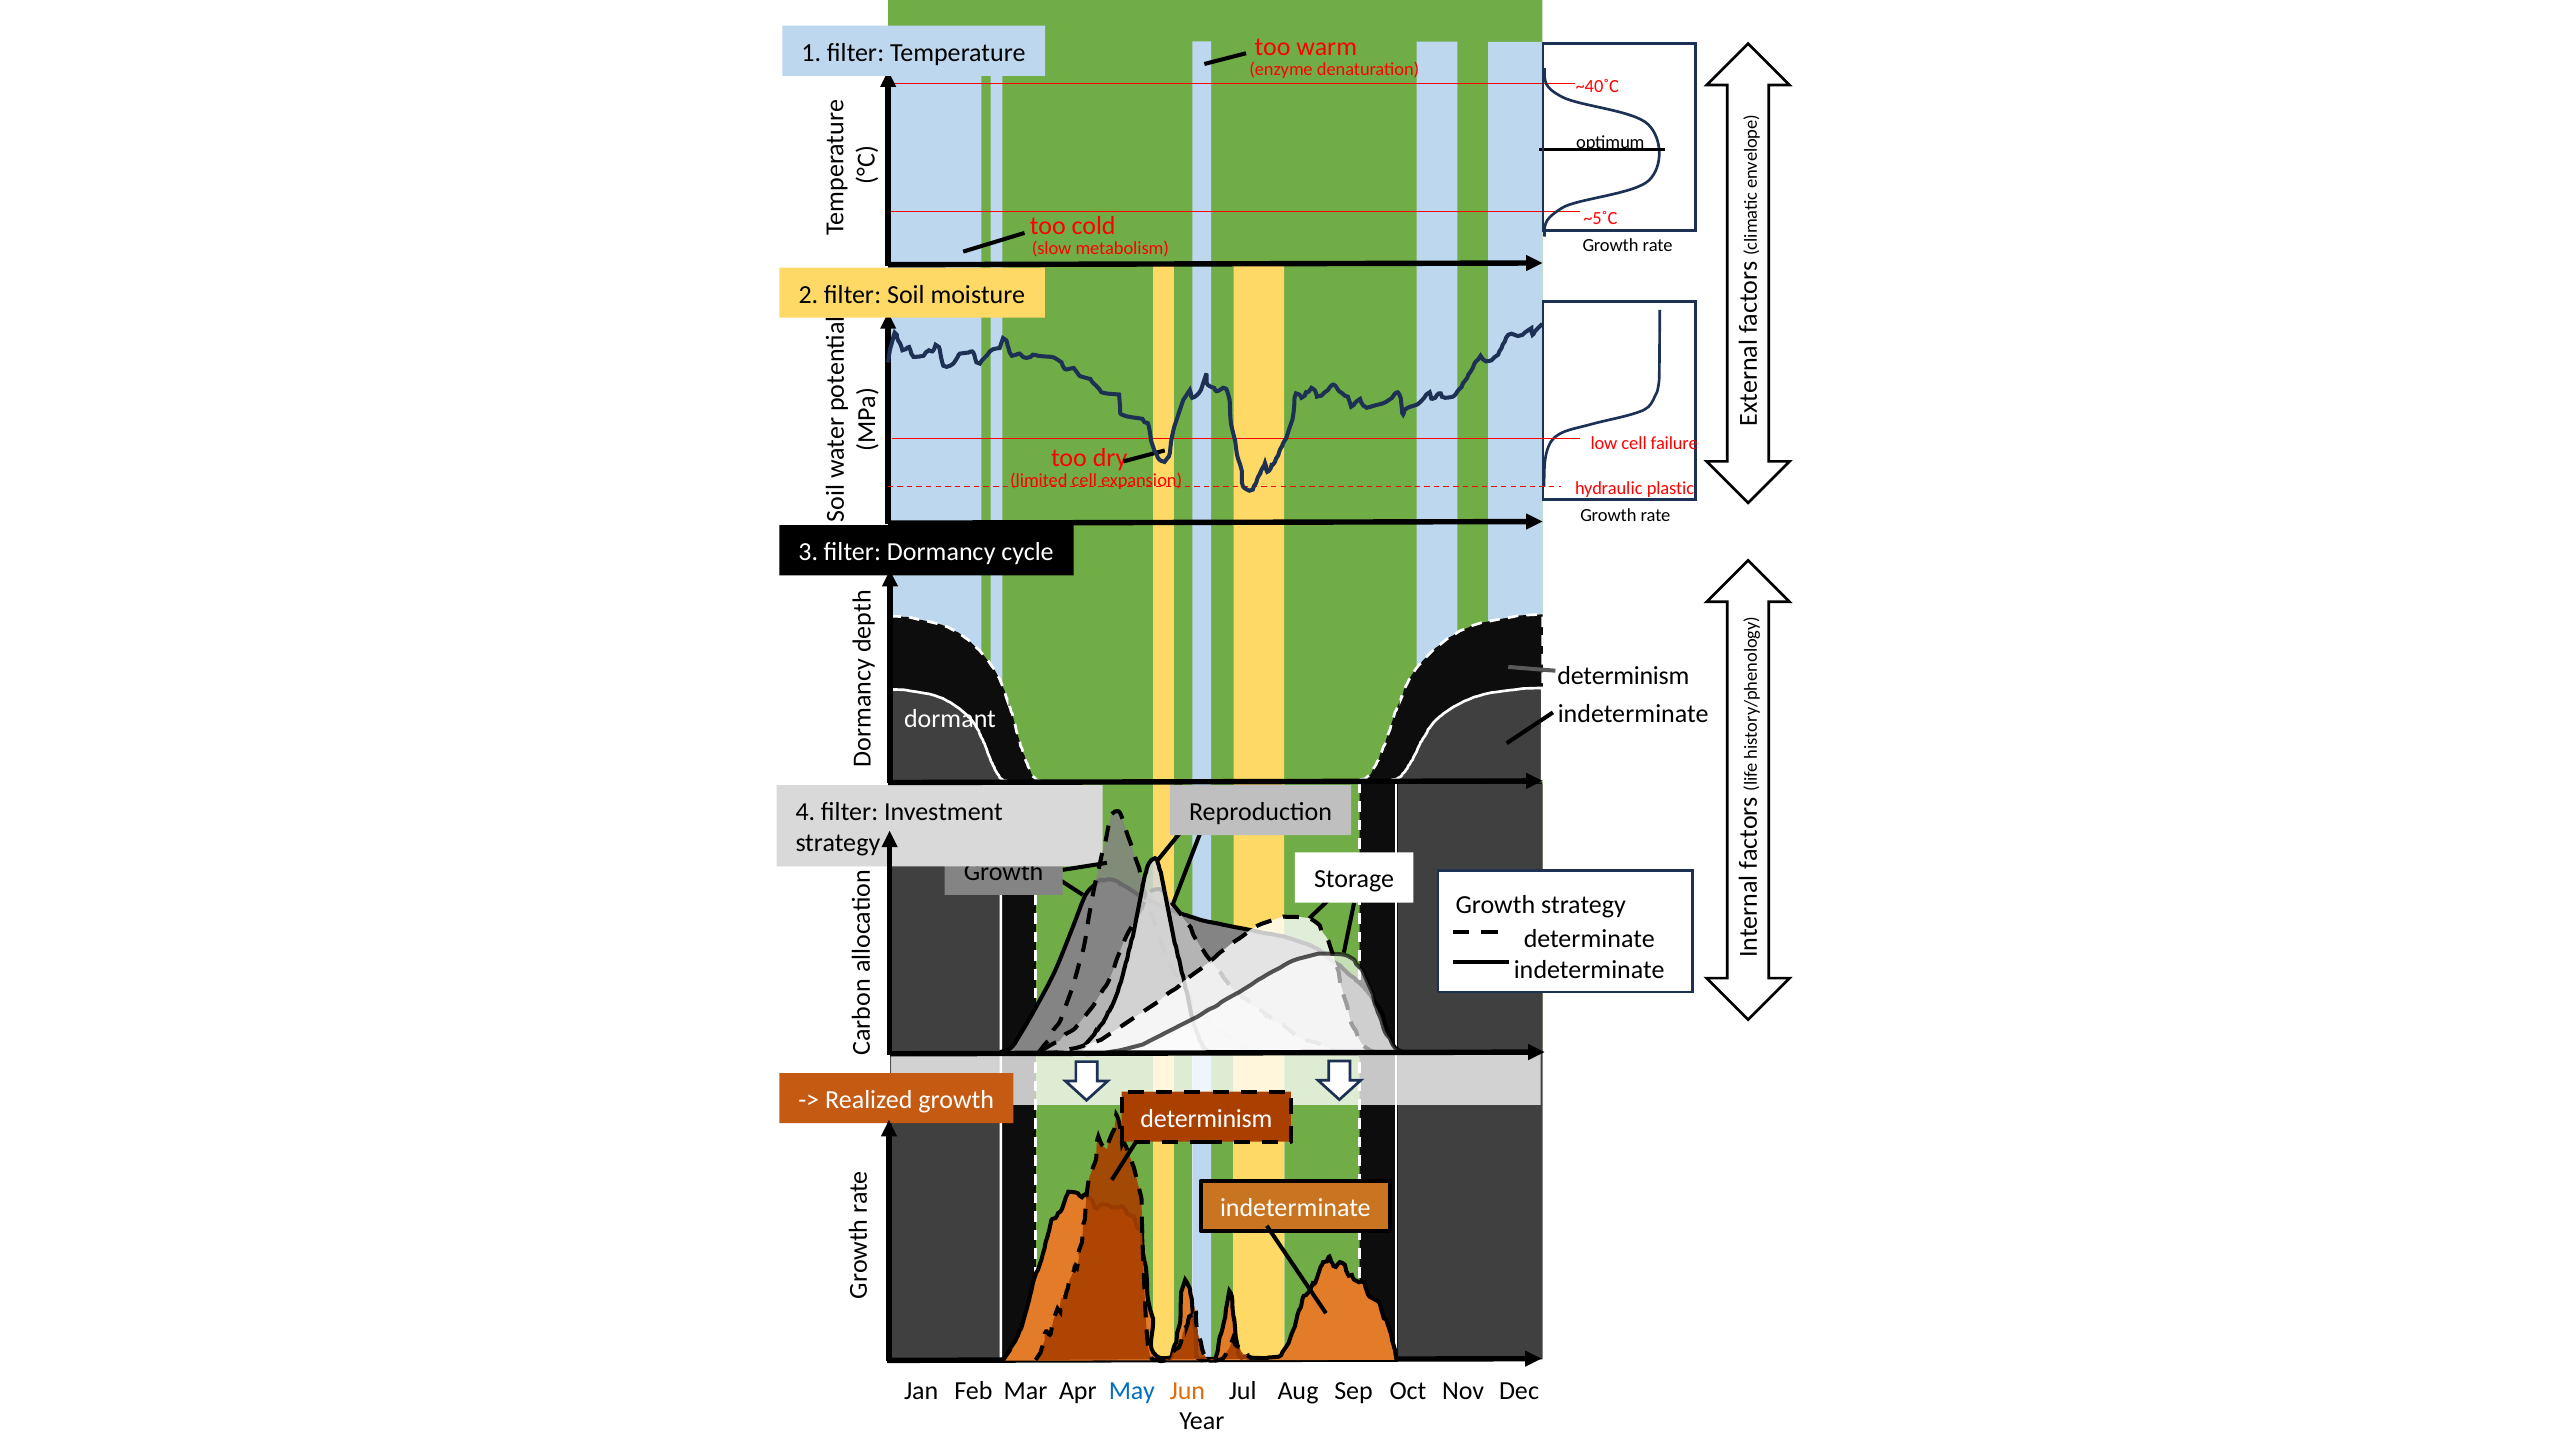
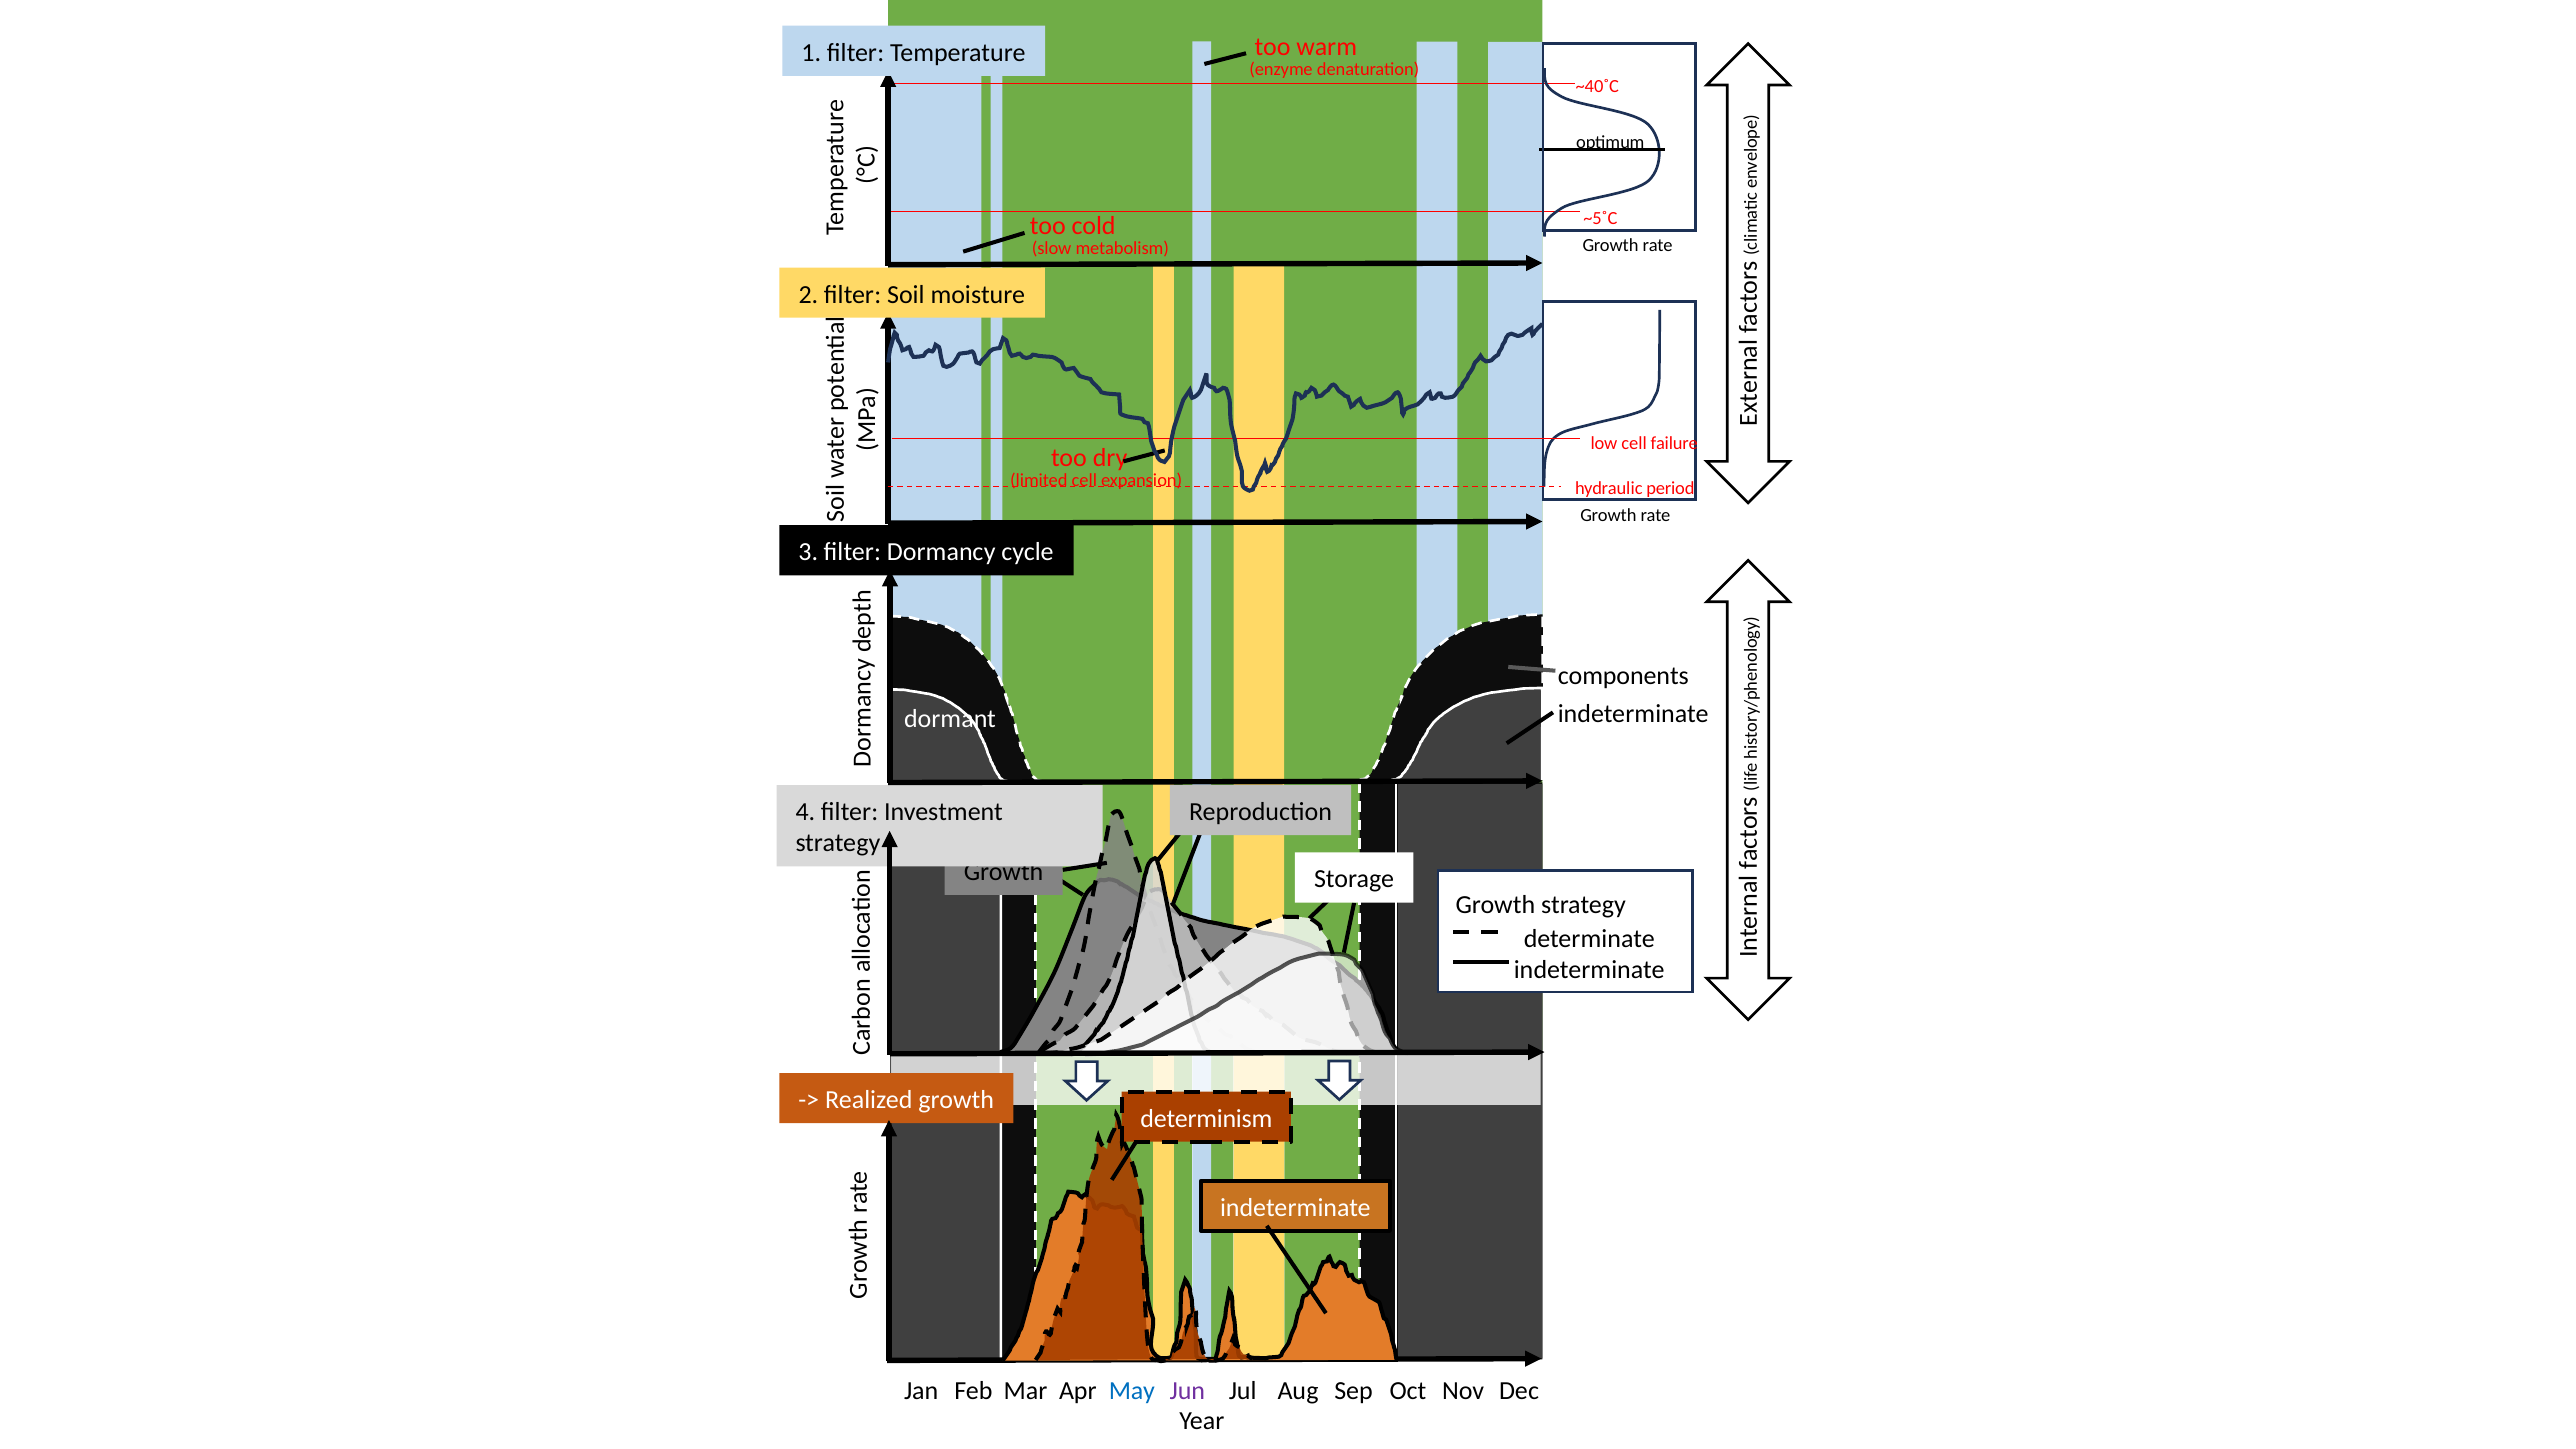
plastic: plastic -> period (1670, 489)
determinism: determinism -> components (1623, 676)
Jun colour: orange -> purple (1187, 1391)
